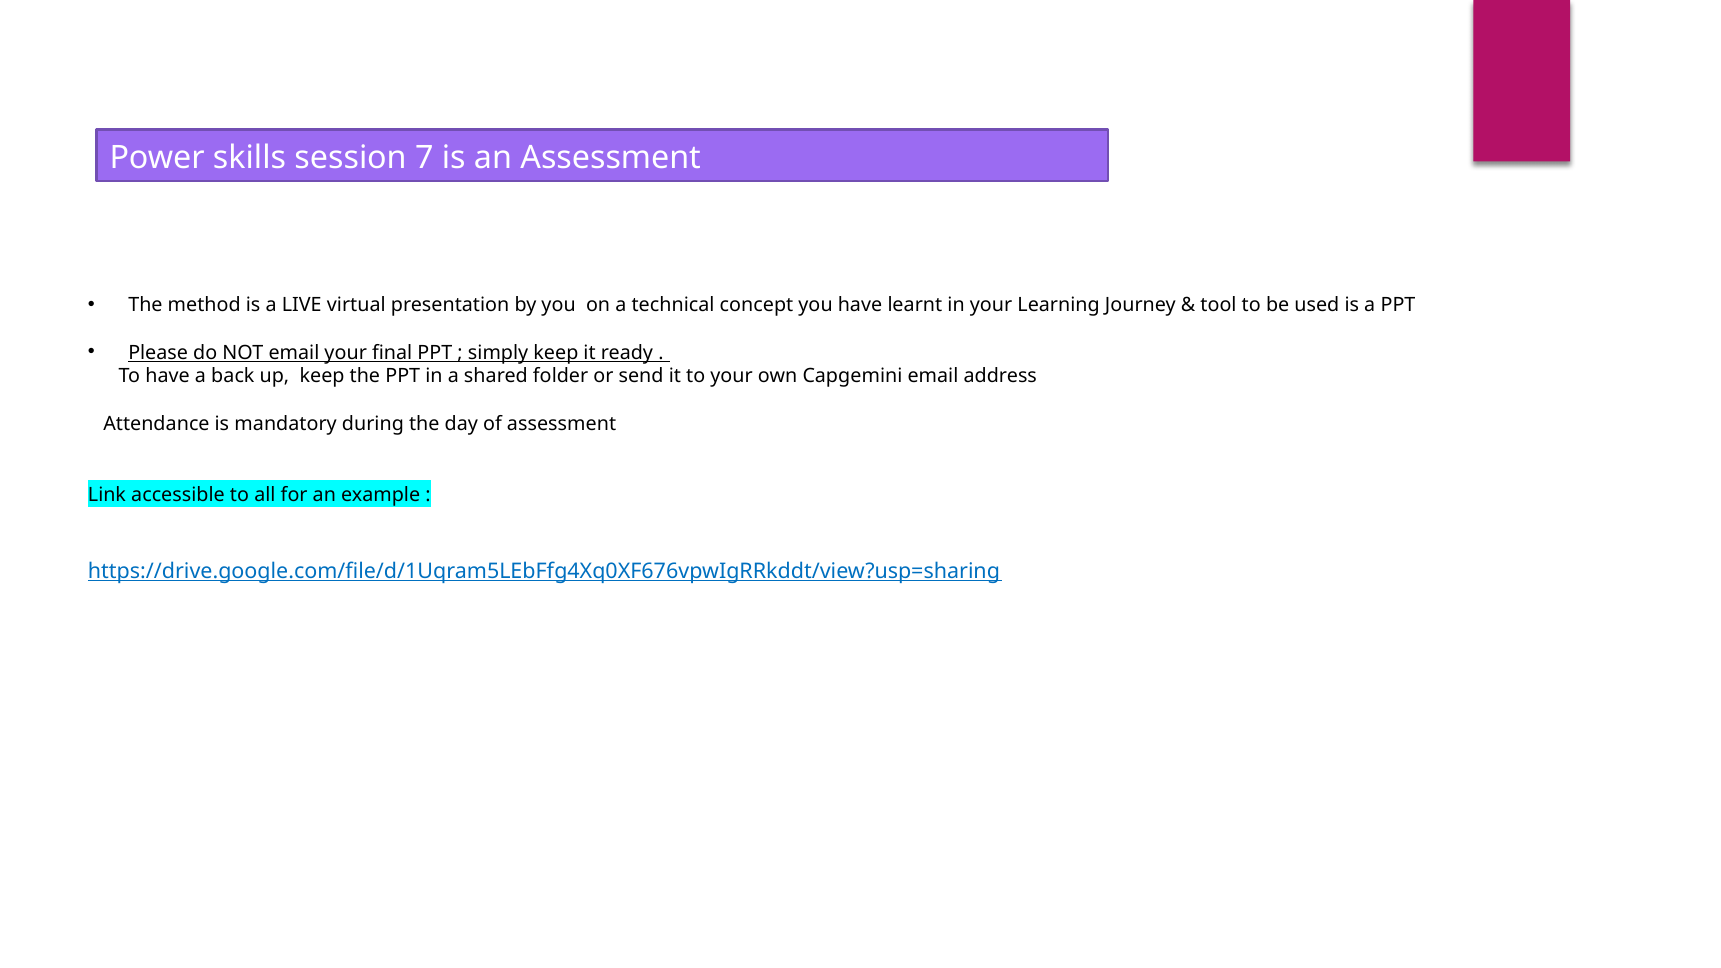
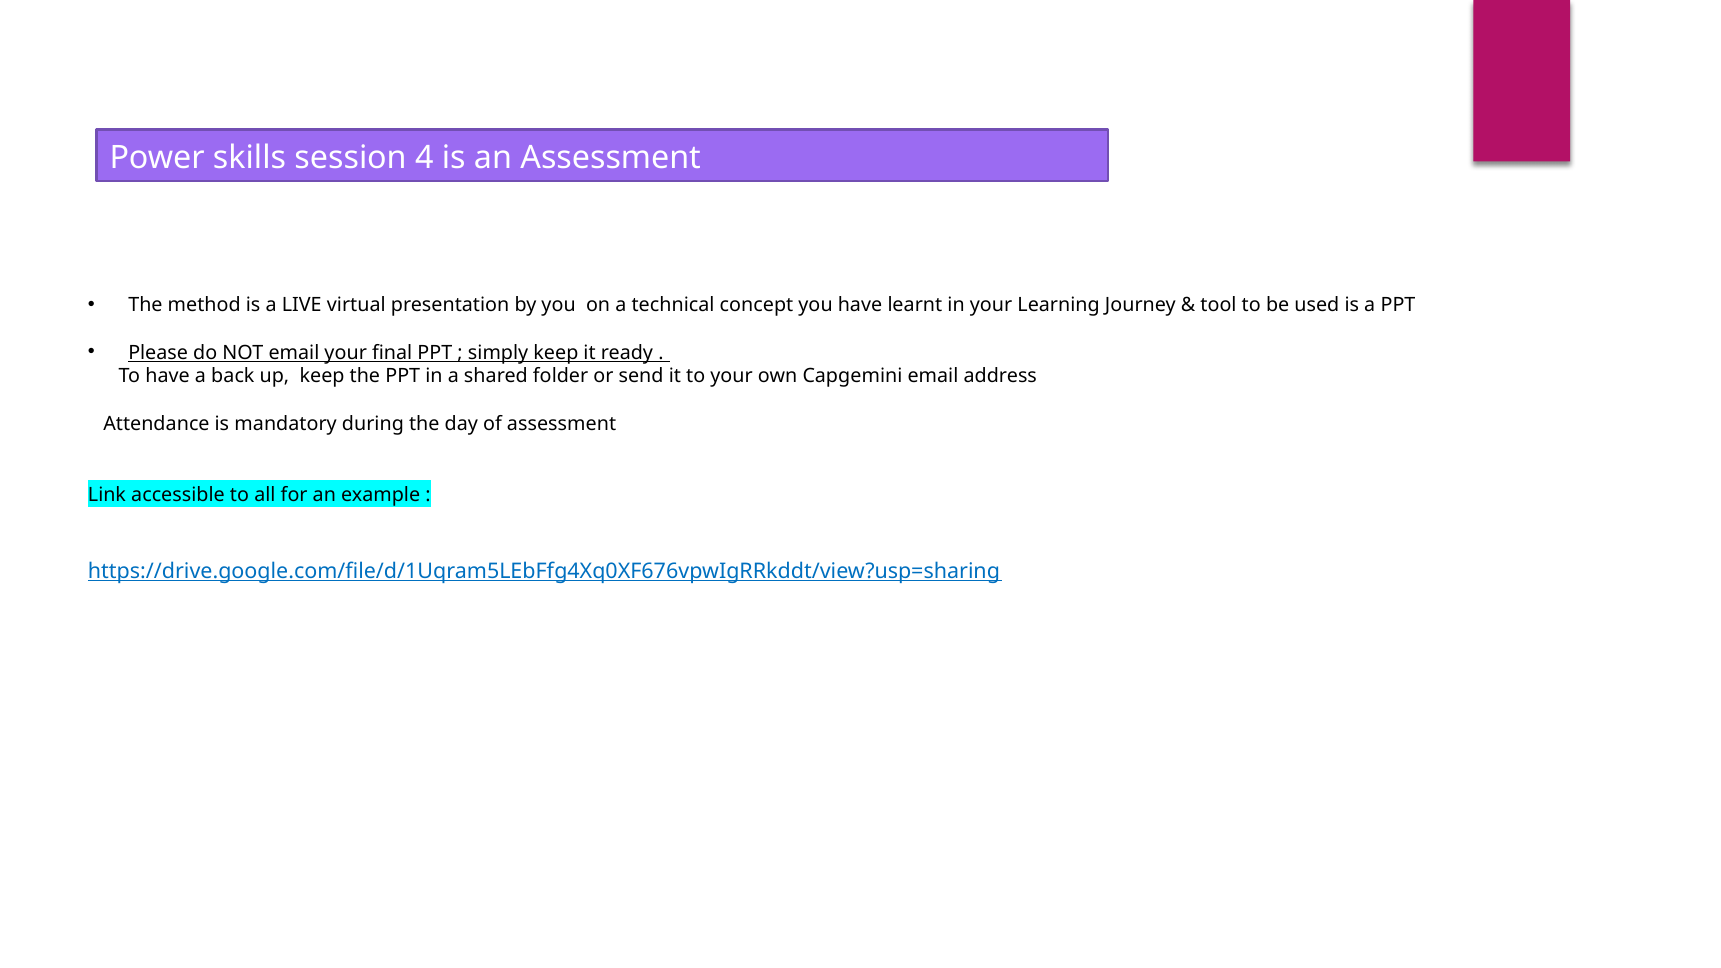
7: 7 -> 4 (424, 158)
